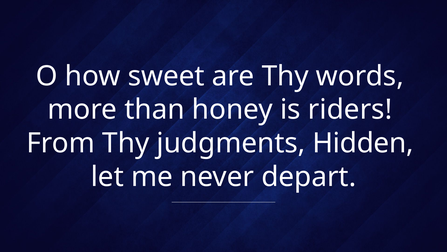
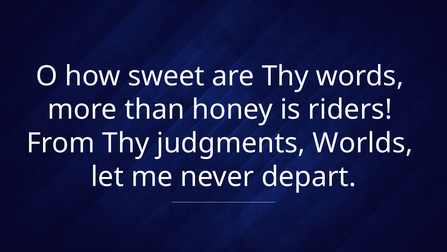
Hidden: Hidden -> Worlds (363, 143)
